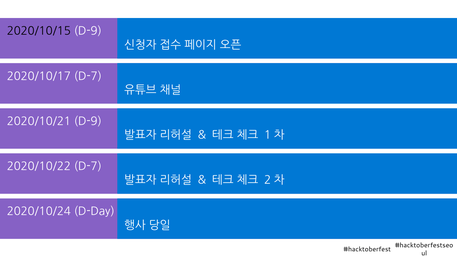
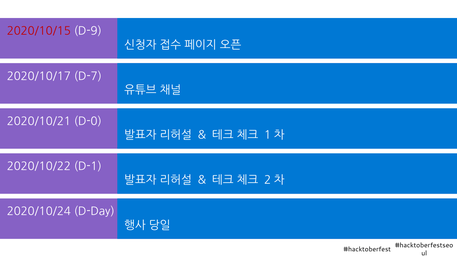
2020/10/15 colour: black -> red (39, 31)
2020/10/21 D-9: D-9 -> D-0 (88, 121)
2020/10/22 D-7: D-7 -> D-1 (88, 167)
